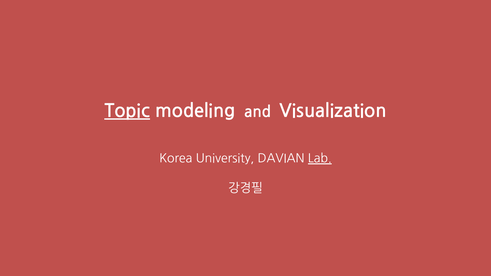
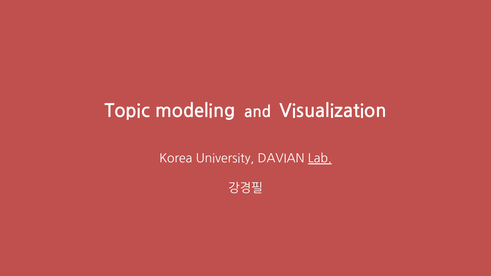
Topic underline: present -> none (127, 111)
